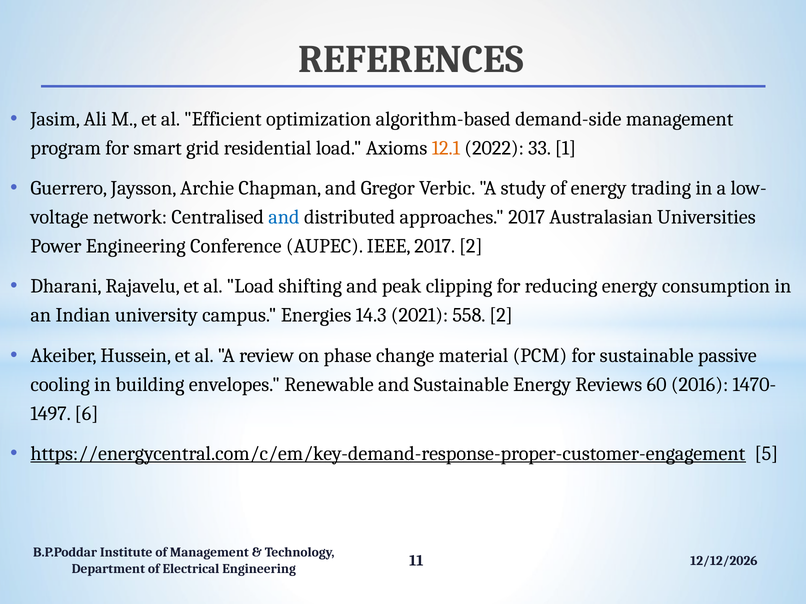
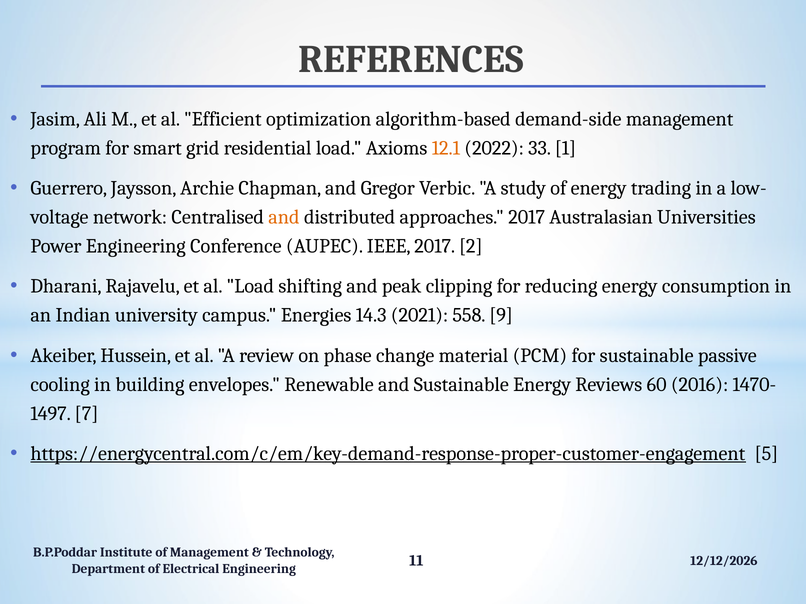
and colour: blue -> orange (284, 217)
558 2: 2 -> 9 (501, 316)
6: 6 -> 7 (87, 414)
